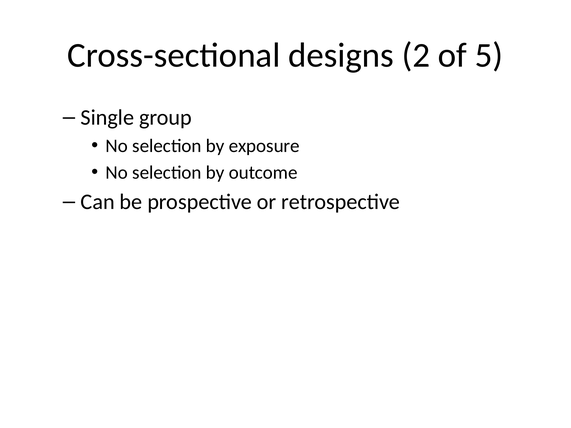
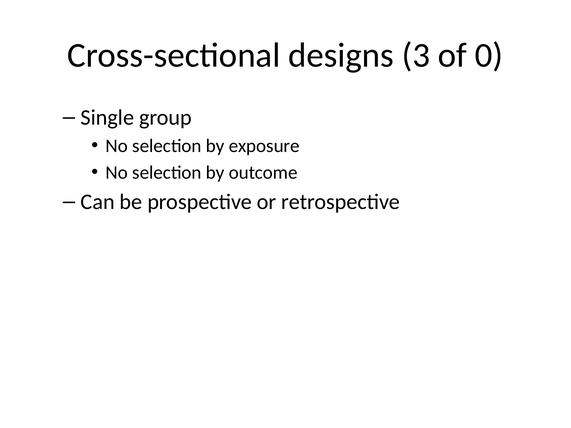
2: 2 -> 3 (416, 55)
5: 5 -> 0 (489, 55)
